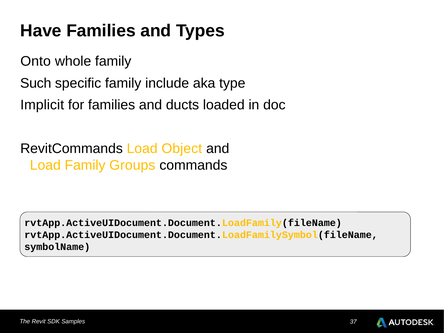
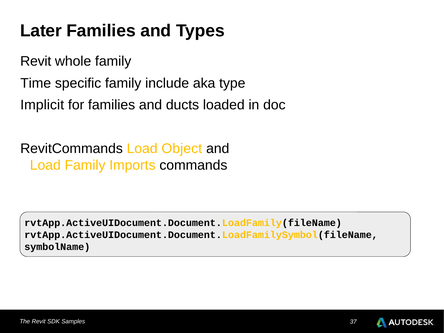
Have: Have -> Later (41, 31)
Onto: Onto -> Revit (36, 61)
Such: Such -> Time (36, 83)
Groups: Groups -> Imports (132, 165)
